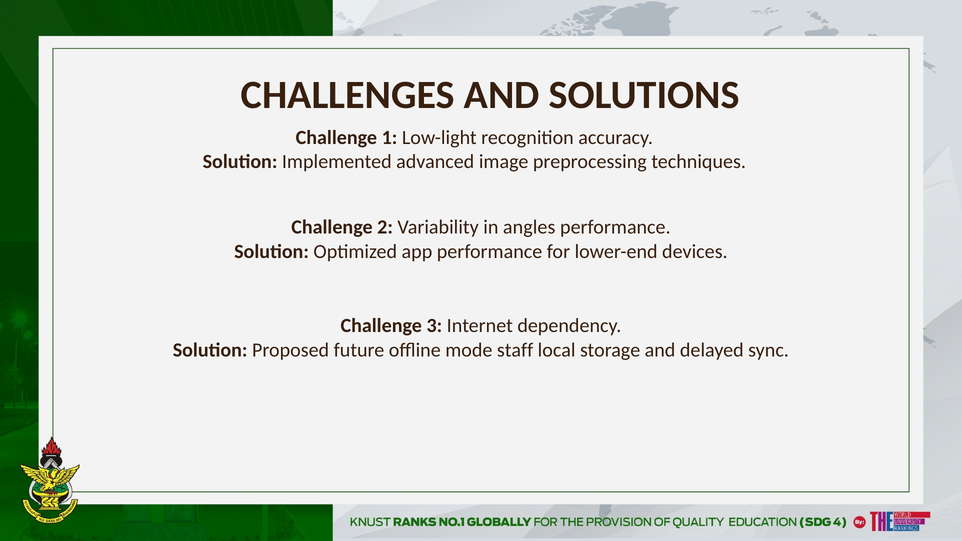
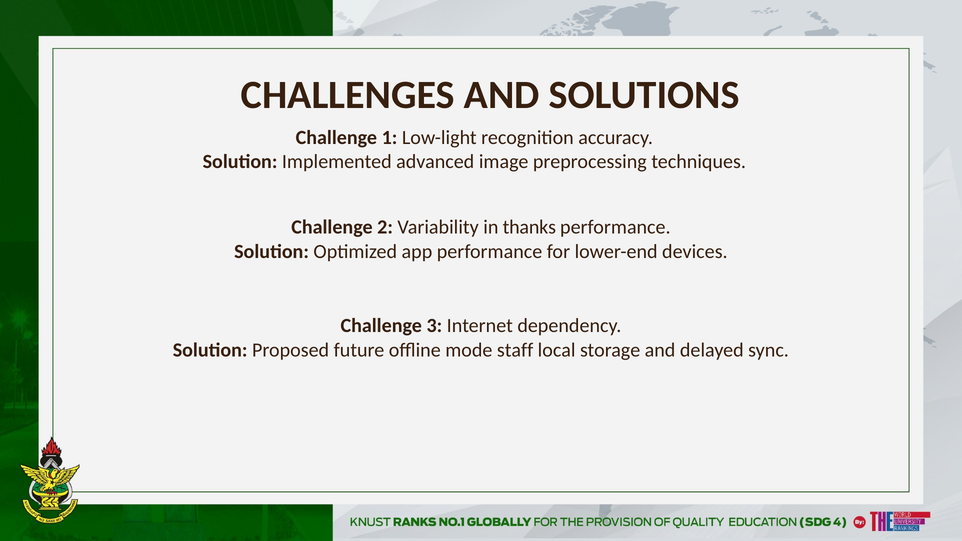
angles: angles -> thanks (529, 227)
